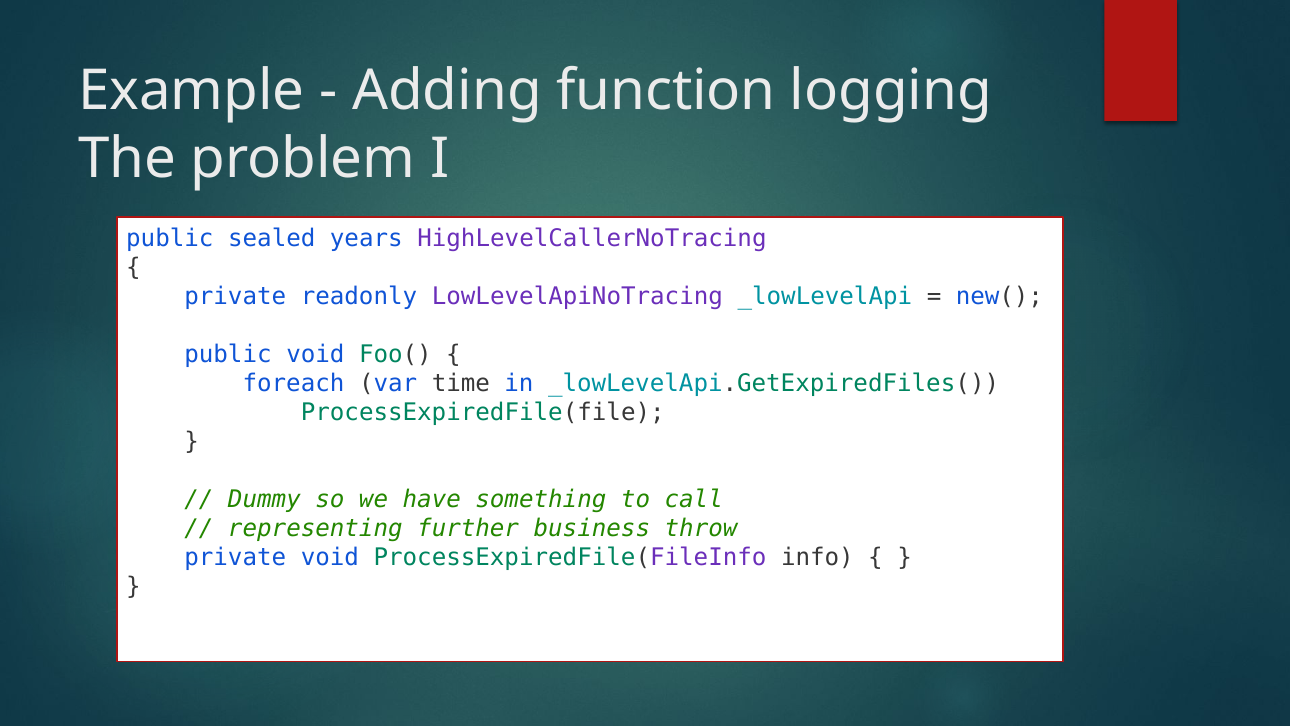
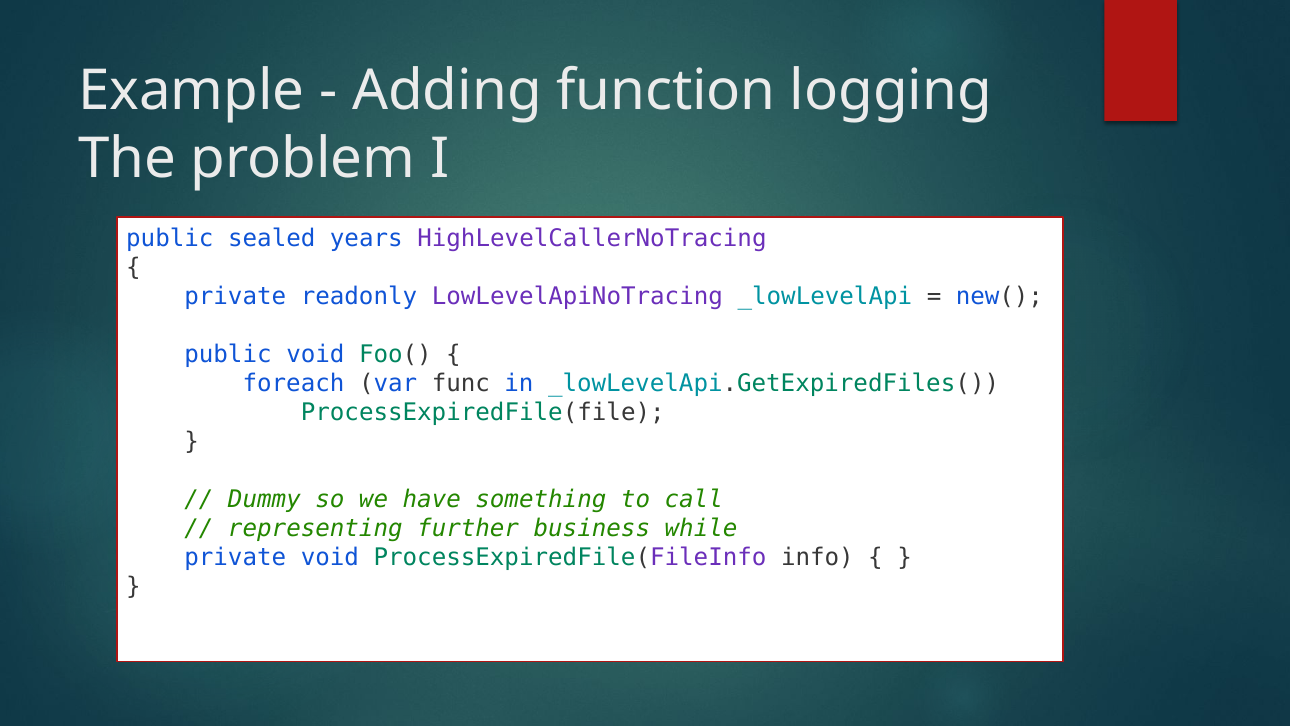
time: time -> func (461, 383)
throw: throw -> while (701, 528)
